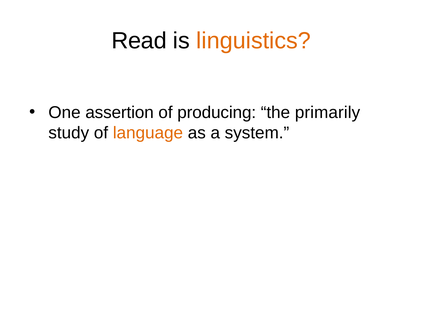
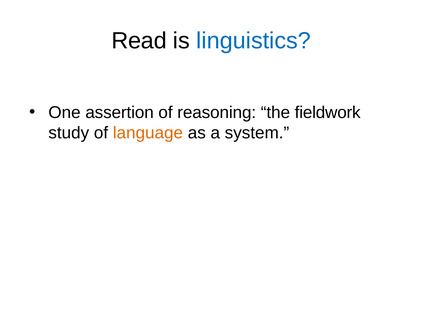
linguistics colour: orange -> blue (254, 41)
producing: producing -> reasoning (217, 112)
primarily: primarily -> fieldwork (328, 112)
